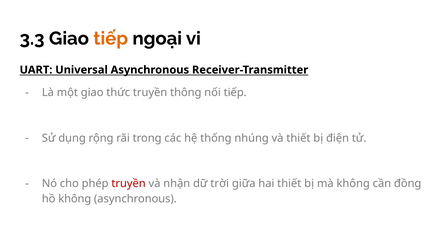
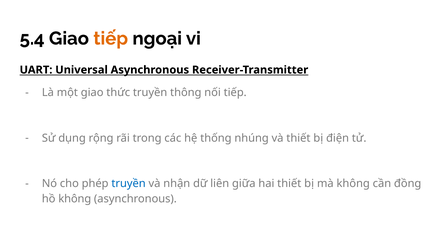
3.3: 3.3 -> 5.4 (32, 39)
truyền colour: red -> blue (129, 184)
trời: trời -> liên (220, 184)
